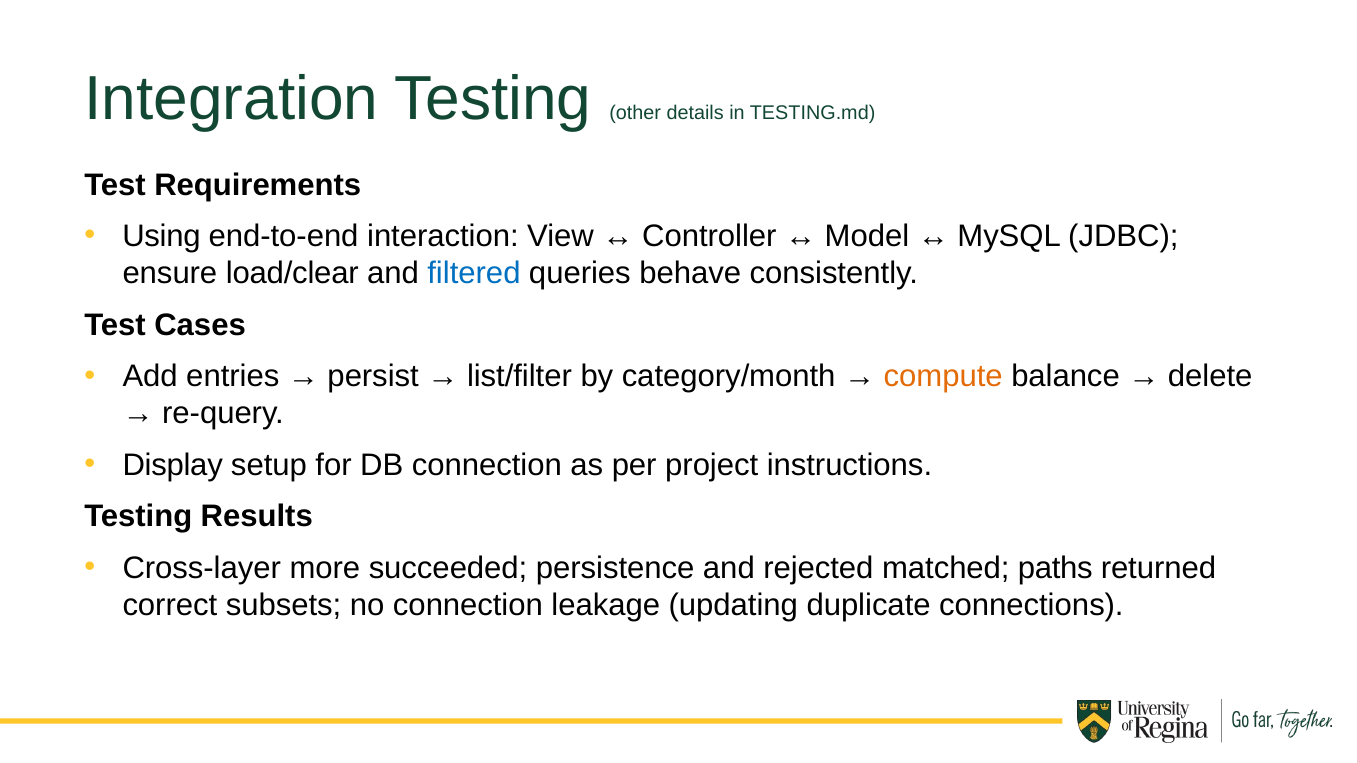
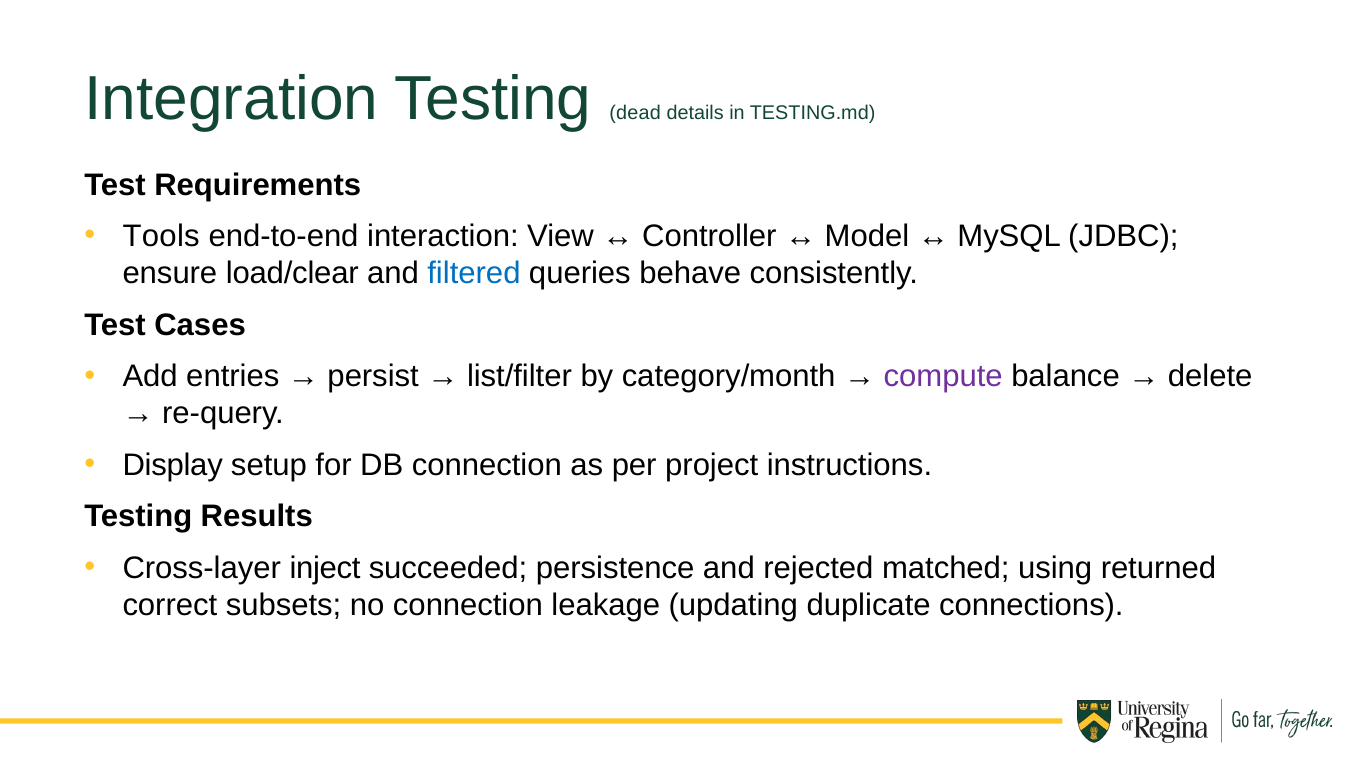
other: other -> dead (635, 113)
Using: Using -> Tools (161, 236)
compute colour: orange -> purple (943, 377)
more: more -> inject (325, 568)
paths: paths -> using (1055, 568)
